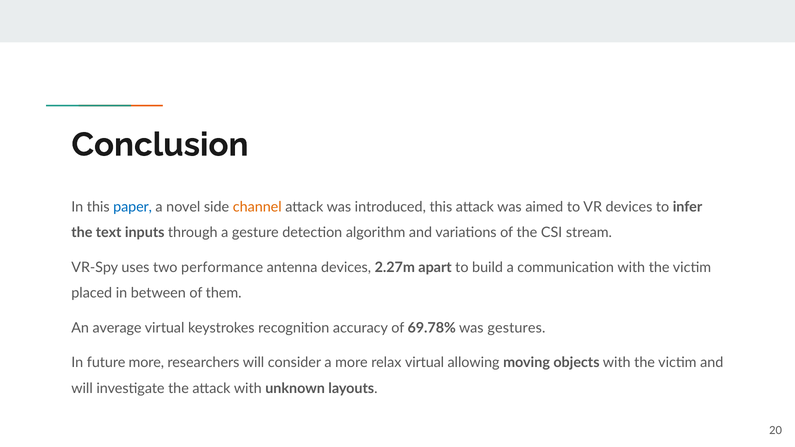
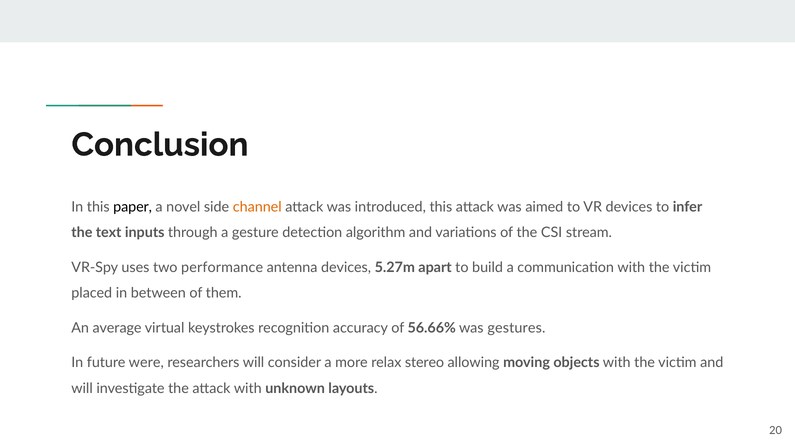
paper colour: blue -> black (133, 207)
2.27m: 2.27m -> 5.27m (395, 267)
69.78%: 69.78% -> 56.66% (432, 328)
future more: more -> were (146, 363)
relax virtual: virtual -> stereo (425, 363)
